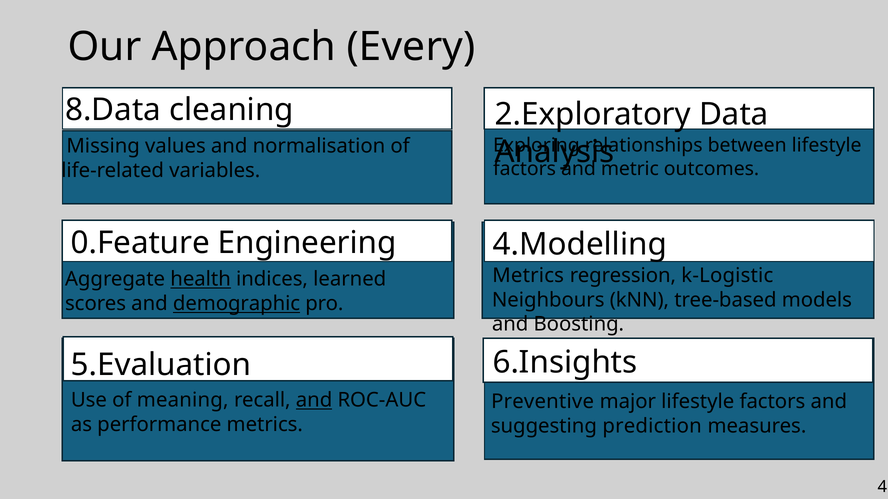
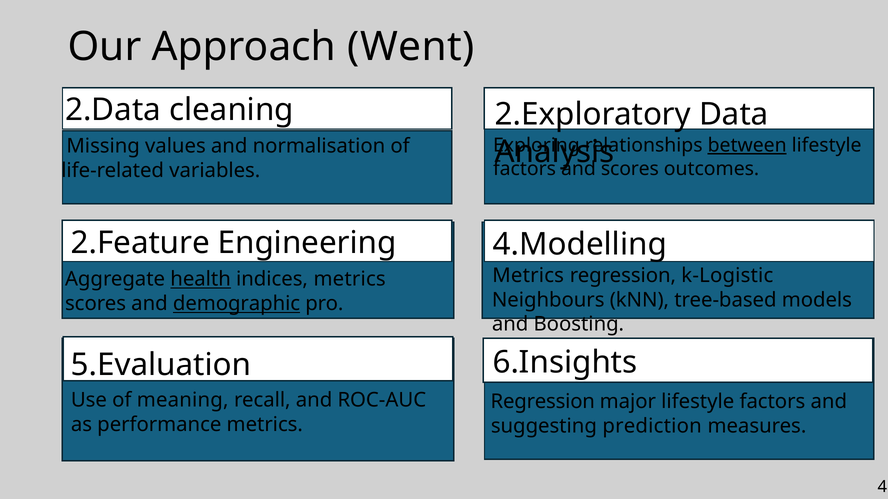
Every: Every -> Went (411, 47)
8.Data: 8.Data -> 2.Data (113, 110)
between underline: none -> present (747, 145)
metric: metric -> scores (630, 169)
0.Feature: 0.Feature -> 2.Feature (140, 243)
indices learned: learned -> metrics (350, 280)
and underline: present -> none (314, 401)
Preventive: Preventive -> Regression (543, 402)
